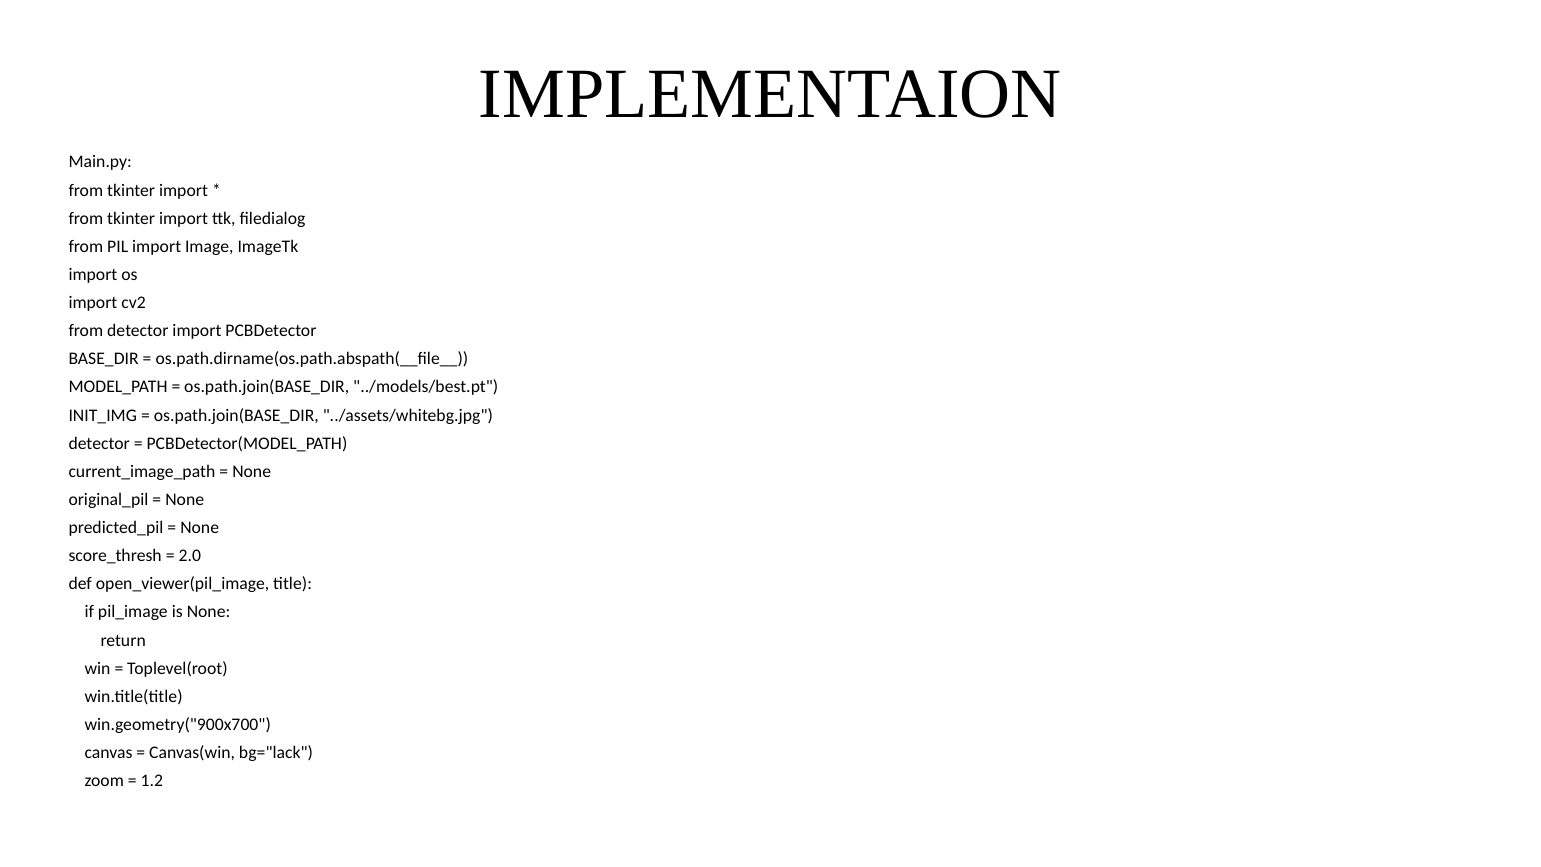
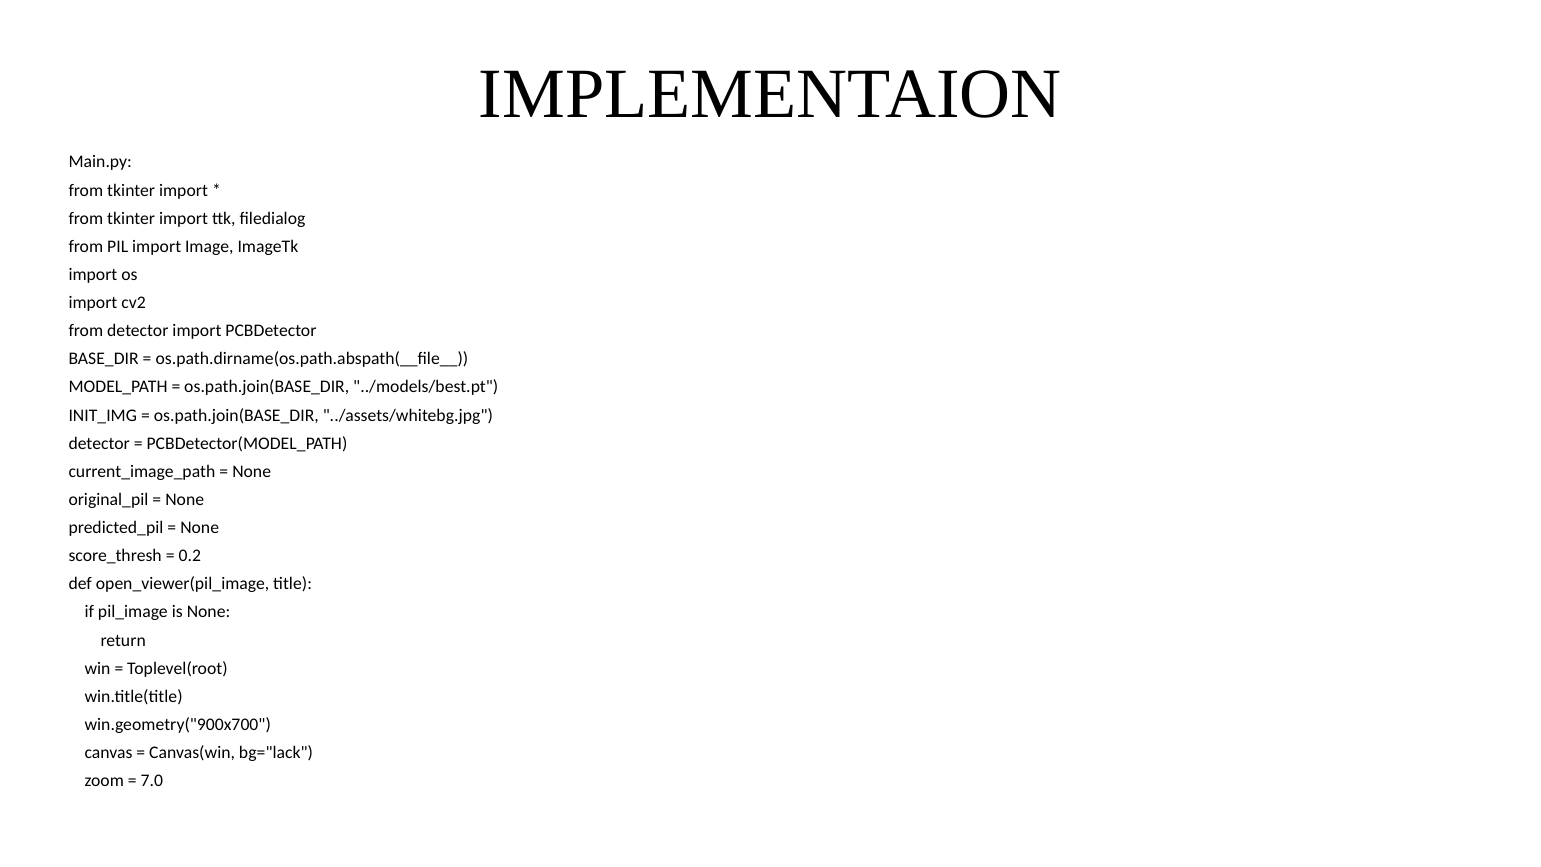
2.0: 2.0 -> 0.2 (190, 556)
1.2: 1.2 -> 7.0 (152, 781)
